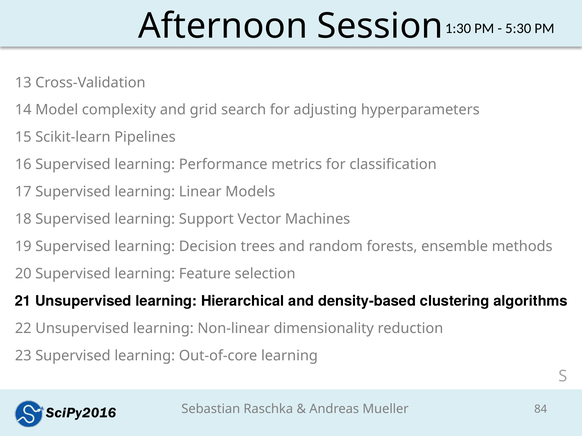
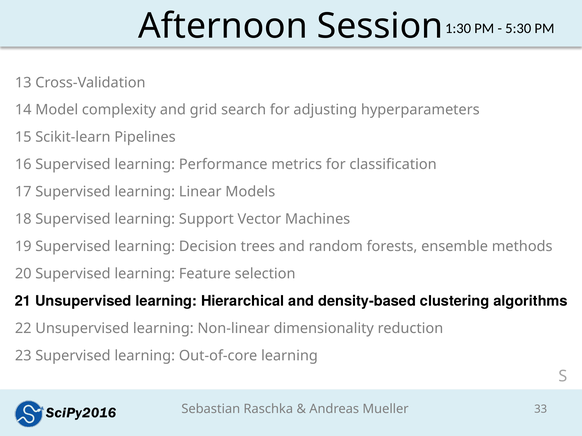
84: 84 -> 33 (541, 410)
